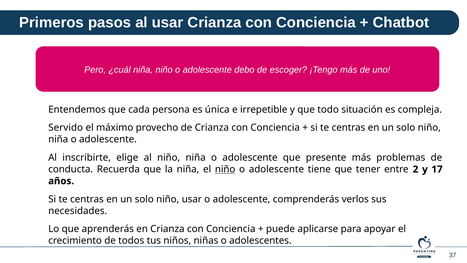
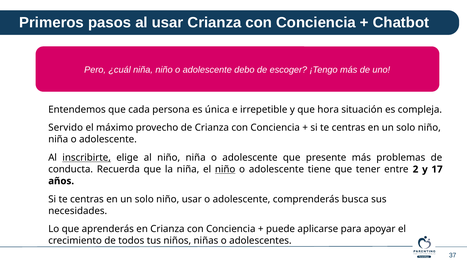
todo: todo -> hora (328, 109)
inscribirte underline: none -> present (87, 157)
verlos: verlos -> busca (355, 199)
